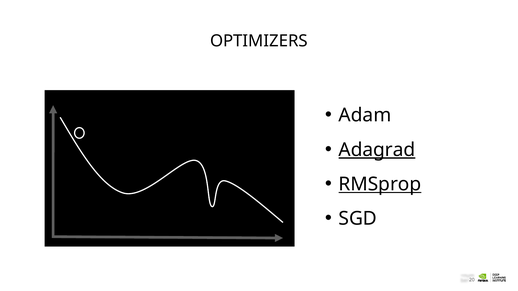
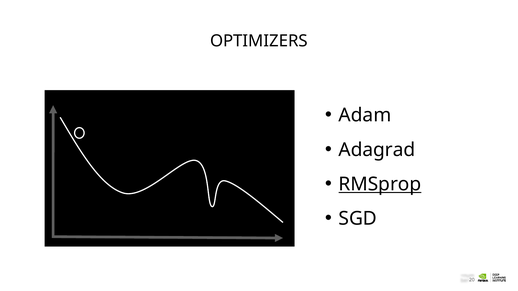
Adagrad underline: present -> none (377, 150)
